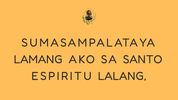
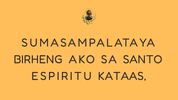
LAMANG: LAMANG -> BIRHENG (38, 59)
LALANG: LALANG -> KATAAS (122, 76)
